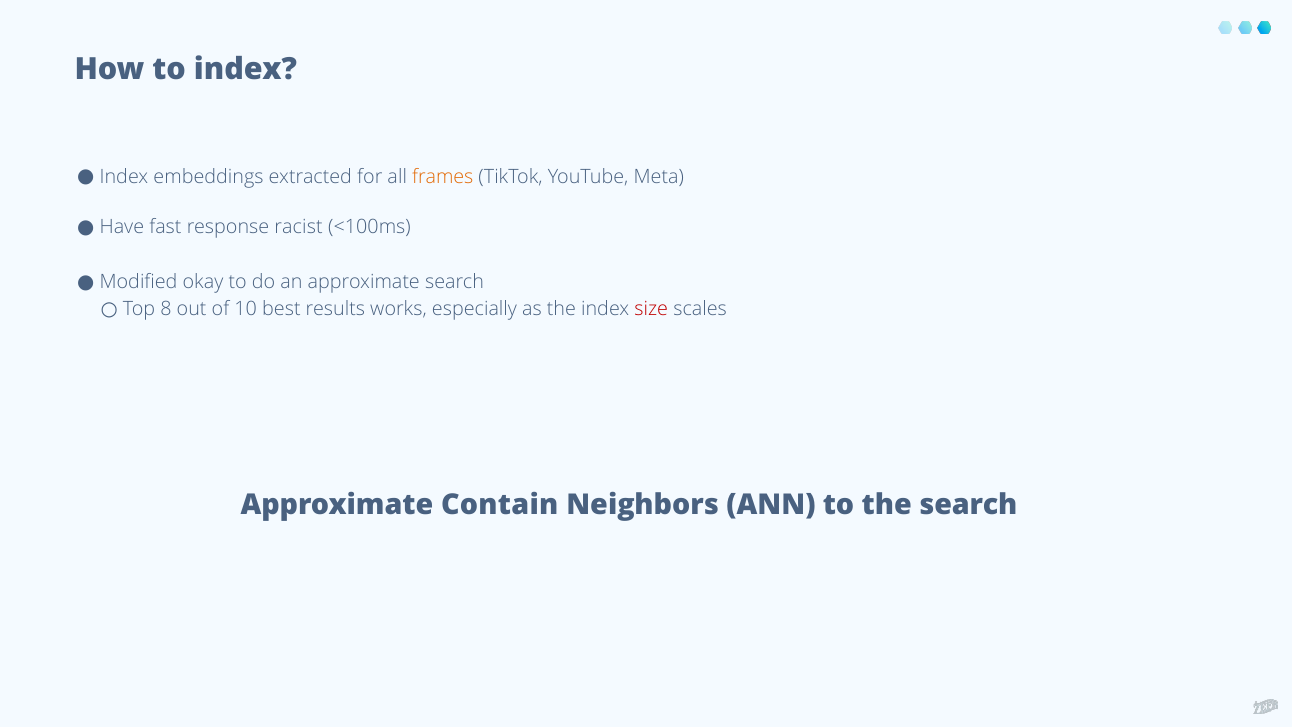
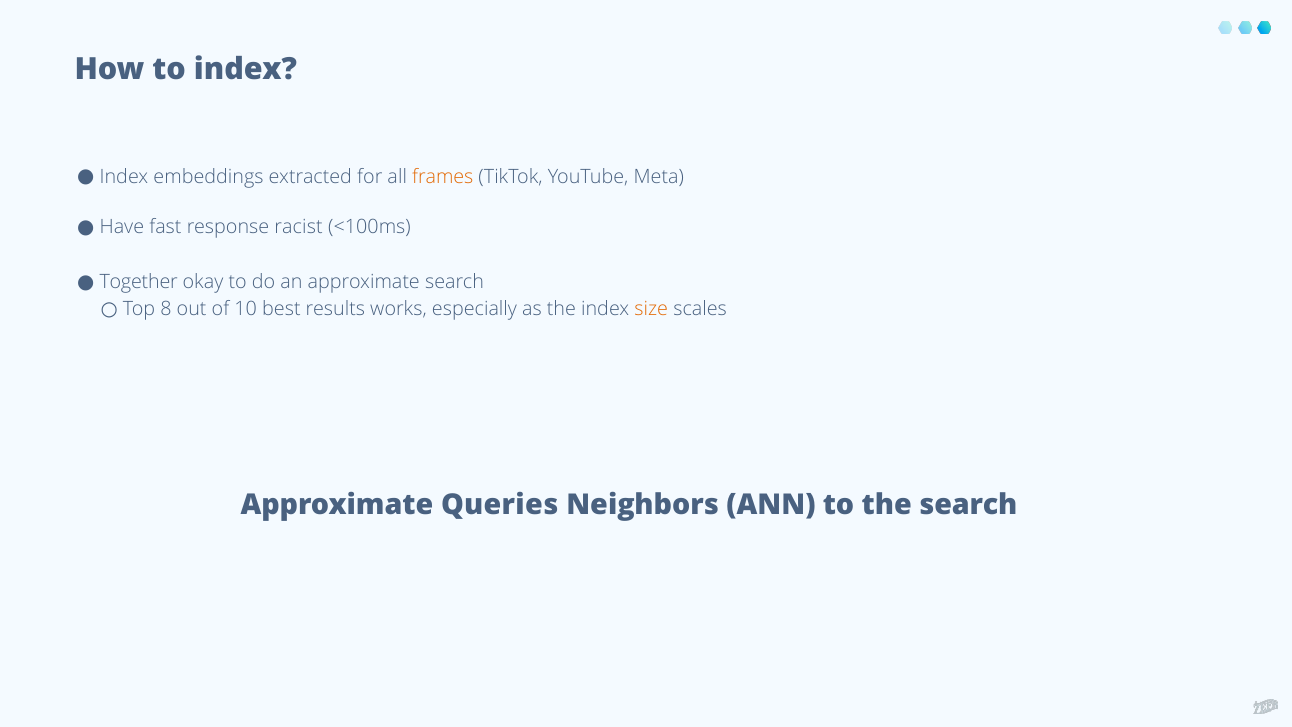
Modified: Modified -> Together (139, 282)
size colour: red -> orange (651, 309)
Contain: Contain -> Queries (500, 504)
